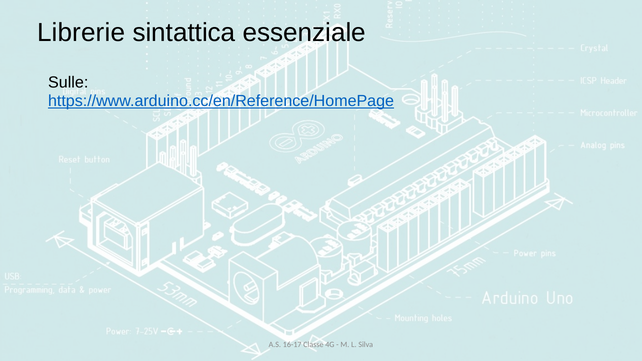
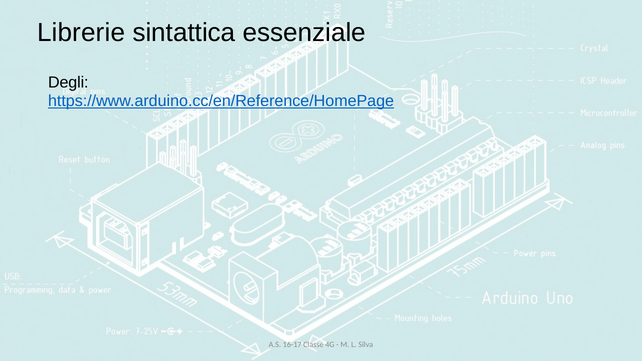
Sulle: Sulle -> Degli (68, 82)
